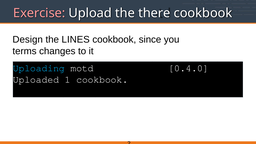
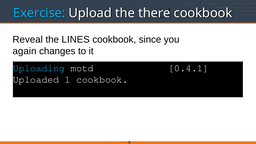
Exercise colour: pink -> light blue (39, 13)
Design: Design -> Reveal (28, 40)
terms: terms -> again (24, 51)
0.4.0: 0.4.0 -> 0.4.1 (189, 68)
